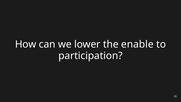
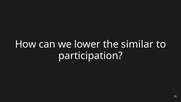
enable: enable -> similar (137, 44)
